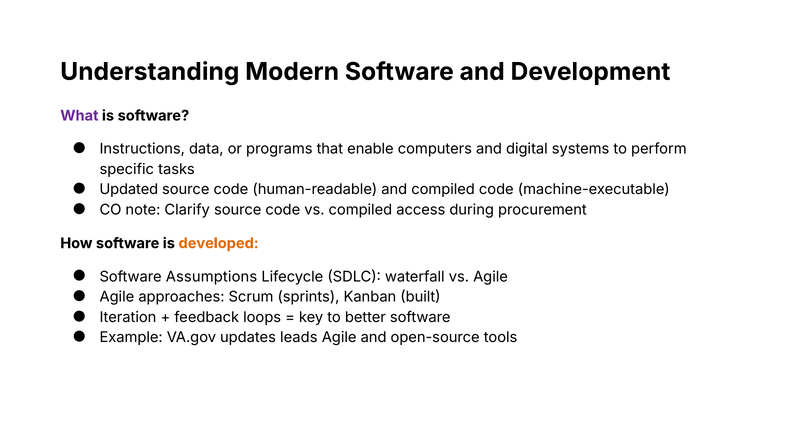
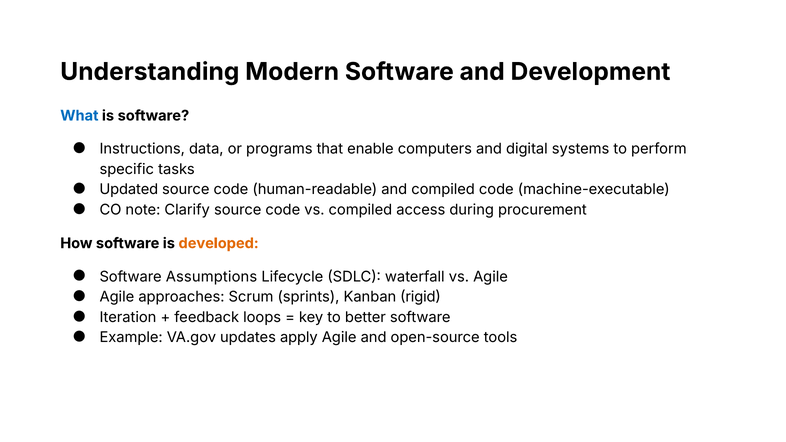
What colour: purple -> blue (79, 116)
built: built -> rigid (421, 297)
leads: leads -> apply (299, 338)
